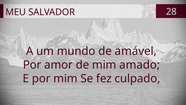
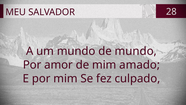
de amável: amável -> mundo (136, 51)
